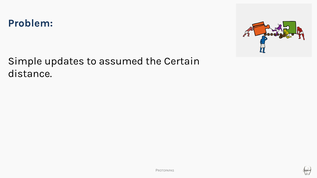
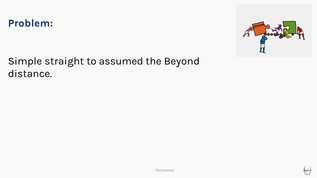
updates: updates -> straight (64, 61)
Certain: Certain -> Beyond (182, 61)
